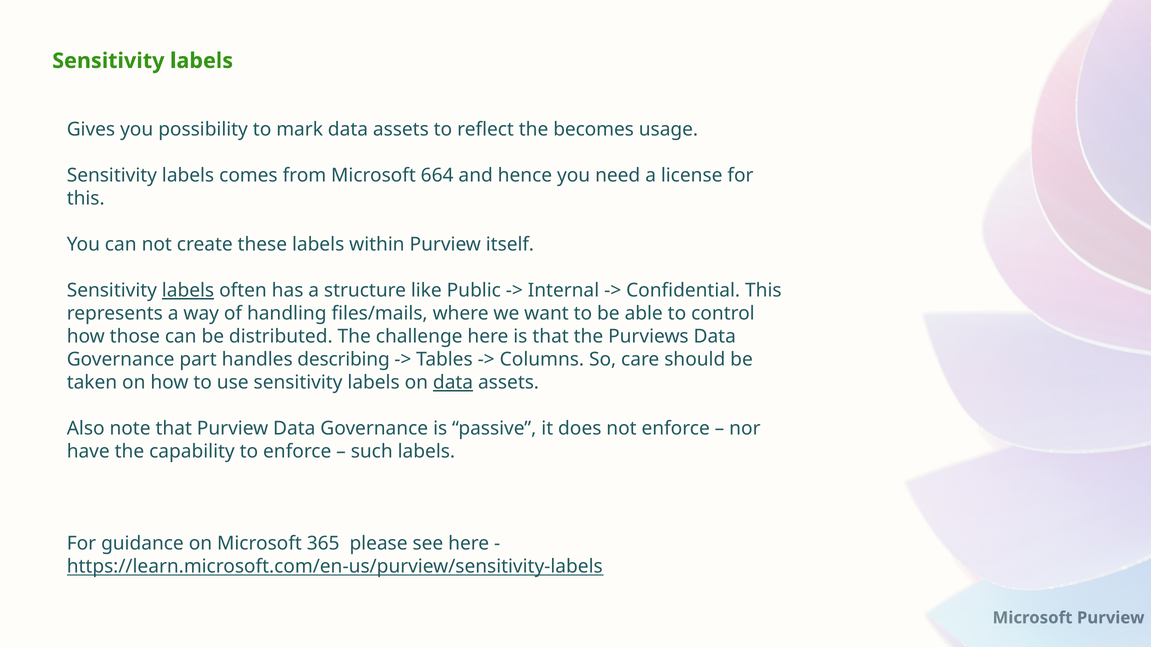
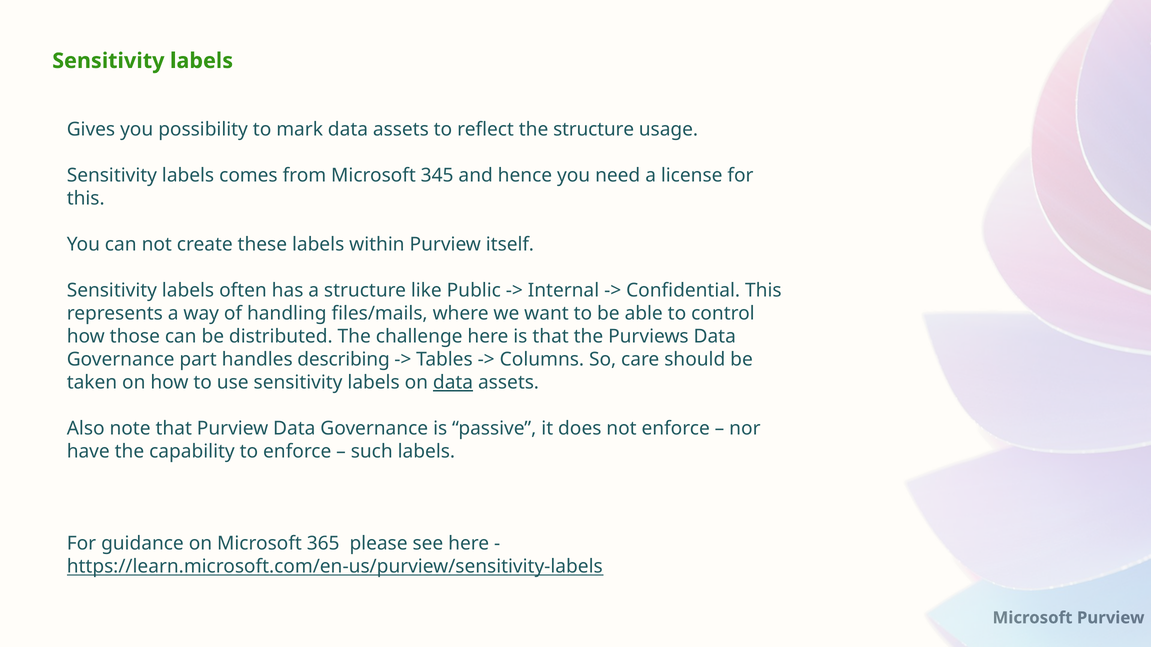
the becomes: becomes -> structure (594, 130)
664: 664 -> 345 (437, 176)
labels underline: present -> none (188, 291)
